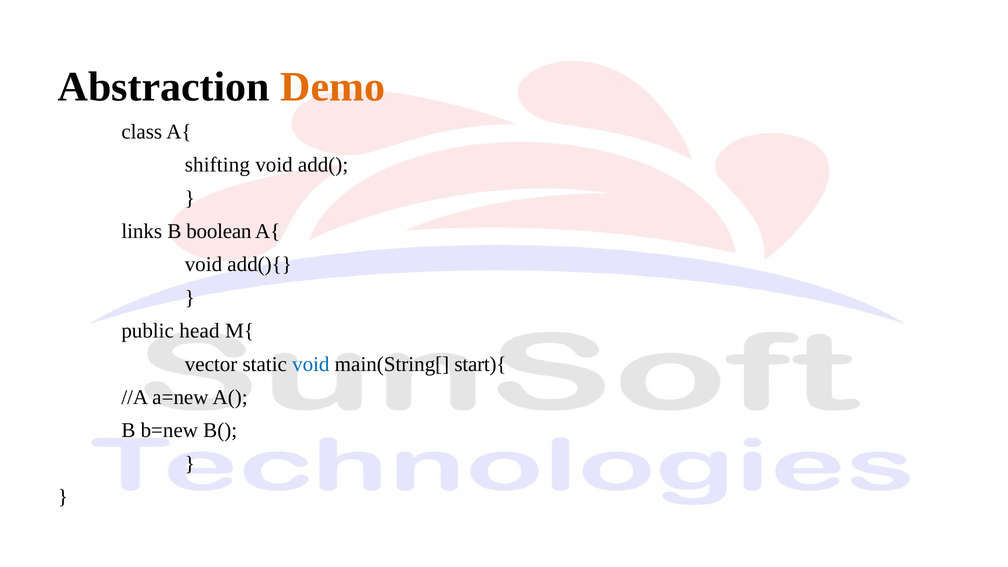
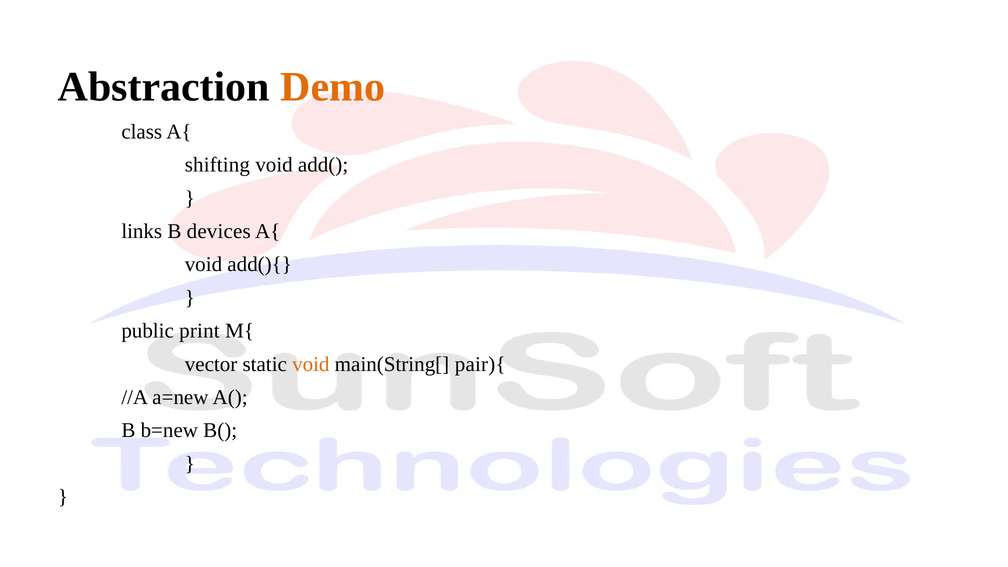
boolean: boolean -> devices (219, 231)
head: head -> print (199, 331)
void colour: blue -> orange (311, 364)
start){: start){ -> pair){ (480, 364)
